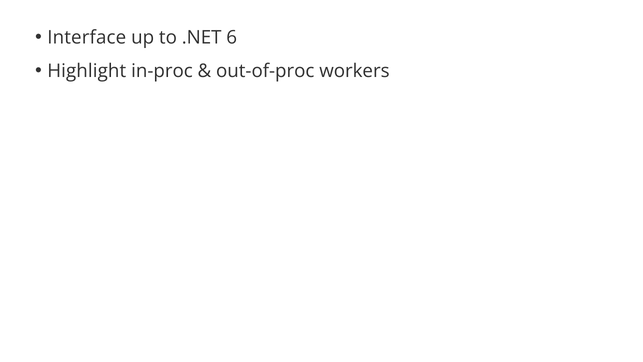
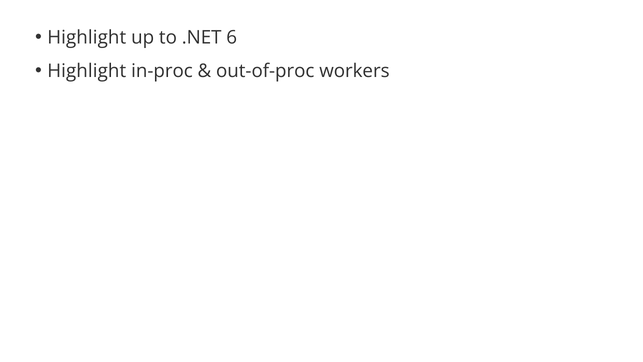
Interface: Interface -> Highlight (87, 38)
